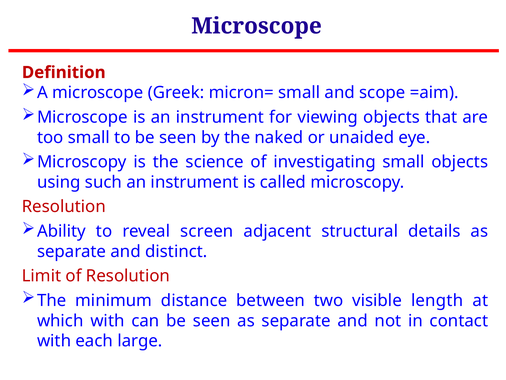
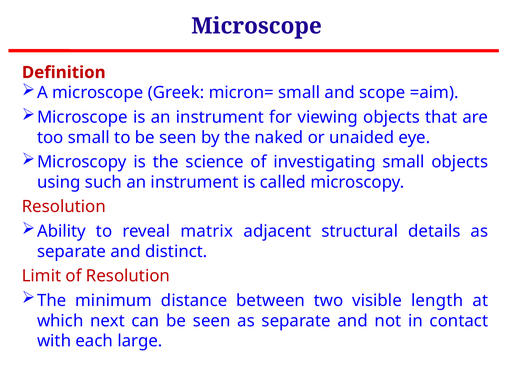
screen: screen -> matrix (207, 231)
which with: with -> next (108, 320)
